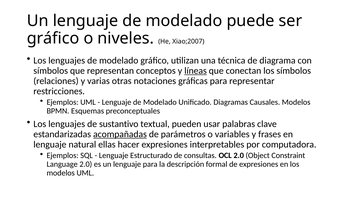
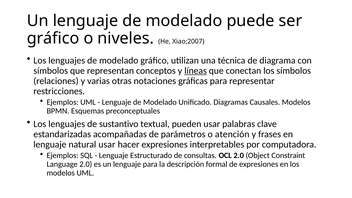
acompañadas underline: present -> none (120, 134)
variables: variables -> atención (232, 134)
natural ellas: ellas -> usar (107, 145)
